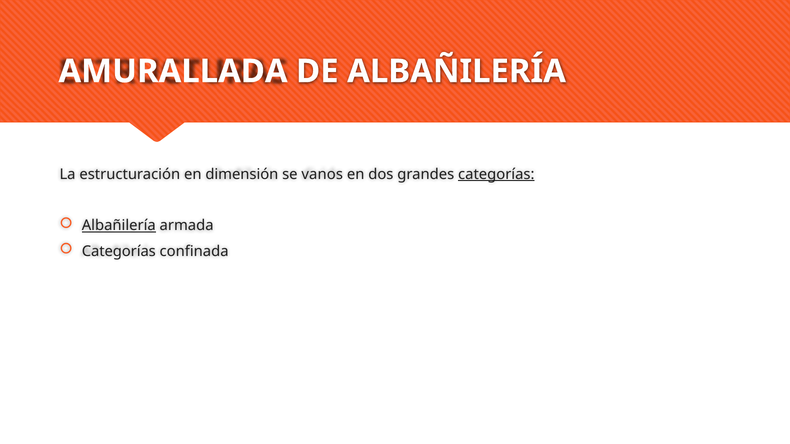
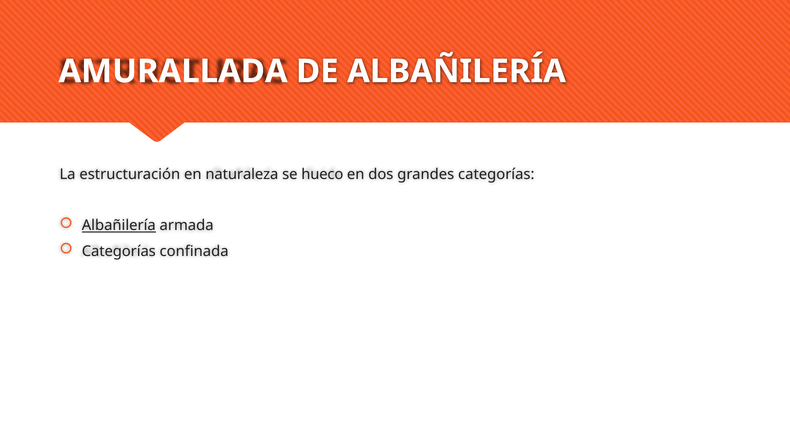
dimensión: dimensión -> naturaleza (242, 174)
vanos: vanos -> hueco (322, 174)
categorías underline: present -> none (496, 174)
